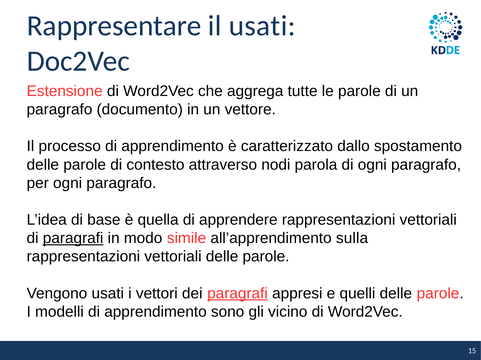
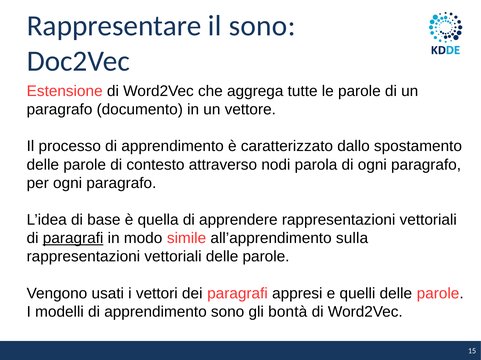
il usati: usati -> sono (262, 26)
paragrafi underline: present -> none (237, 294)
vicino: vicino -> bontà (288, 312)
